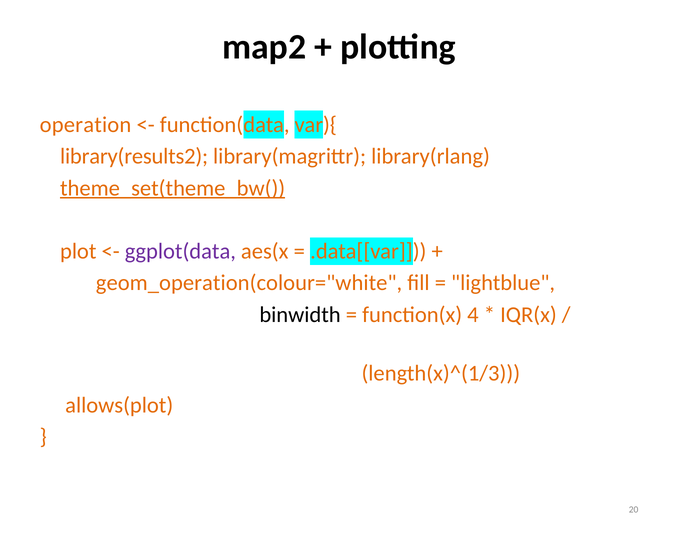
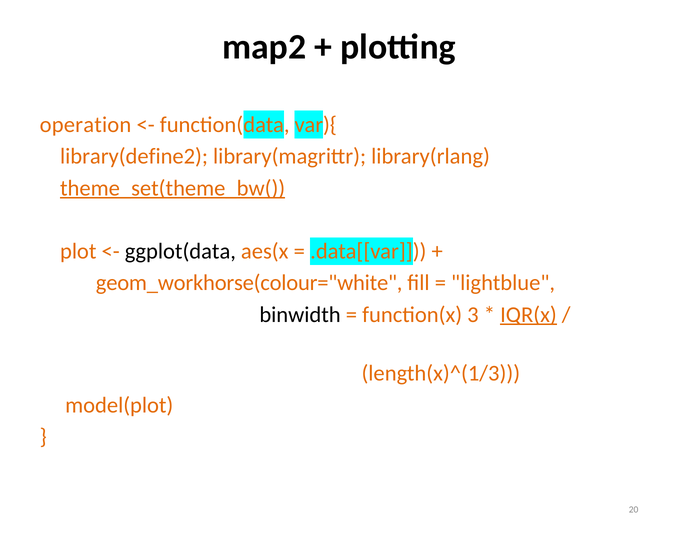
library(results2: library(results2 -> library(define2 (134, 156)
ggplot(data colour: purple -> black (180, 251)
geom_operation(colour="white: geom_operation(colour="white -> geom_workhorse(colour="white (249, 283)
4: 4 -> 3 (473, 315)
IQR(x underline: none -> present (528, 315)
allows(plot: allows(plot -> model(plot (119, 405)
